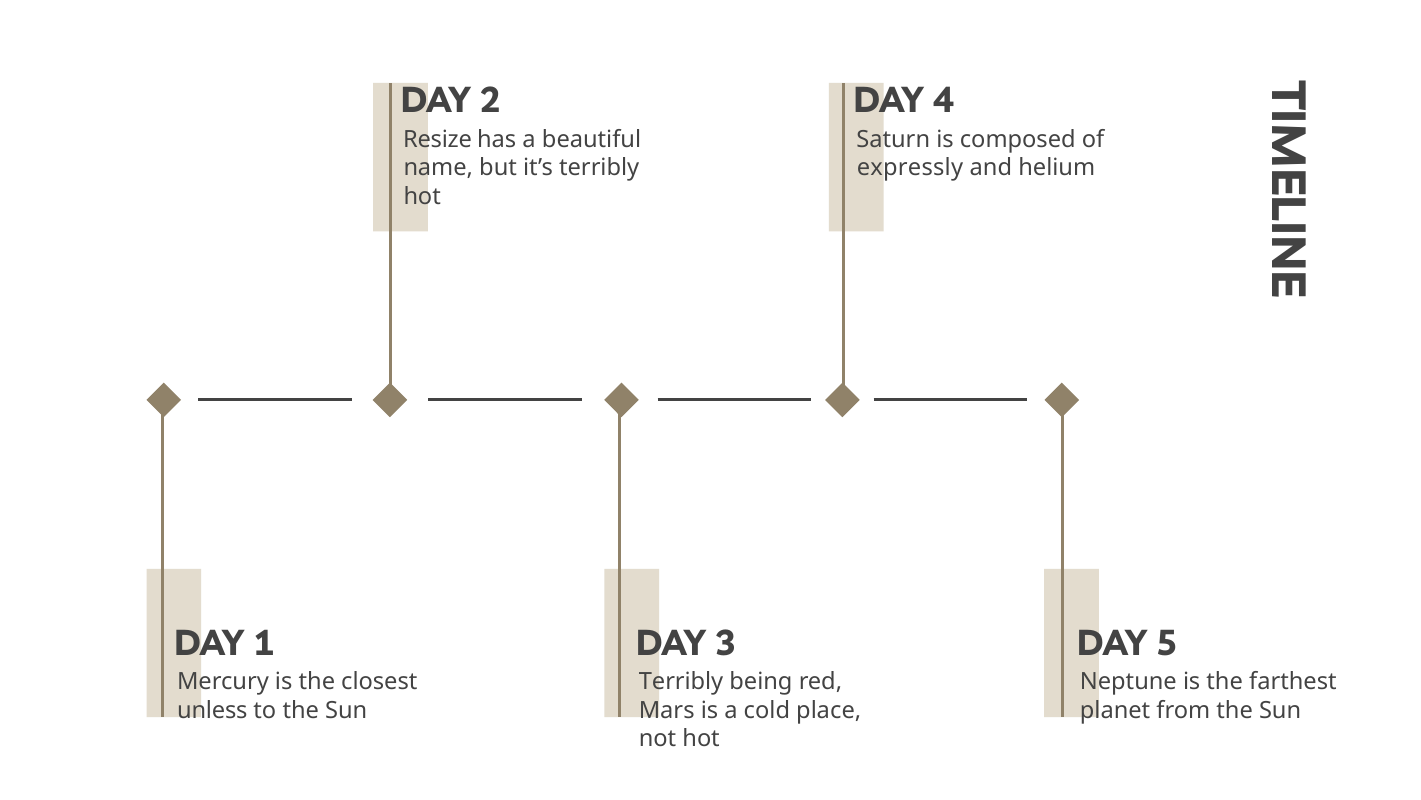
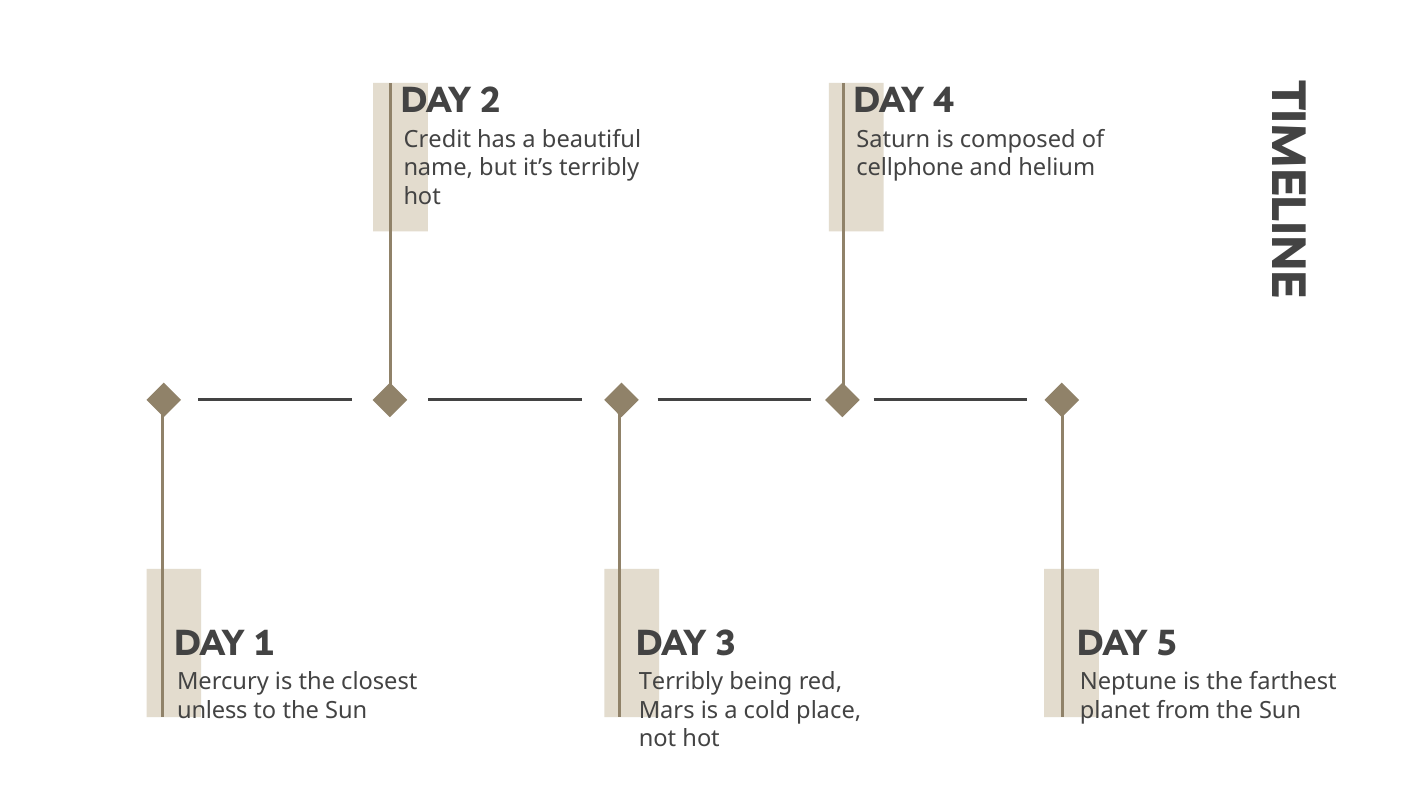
Resize: Resize -> Credit (437, 140)
expressly: expressly -> cellphone (910, 168)
